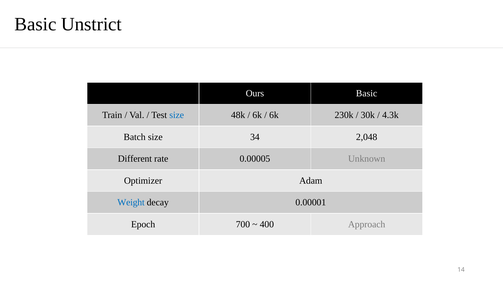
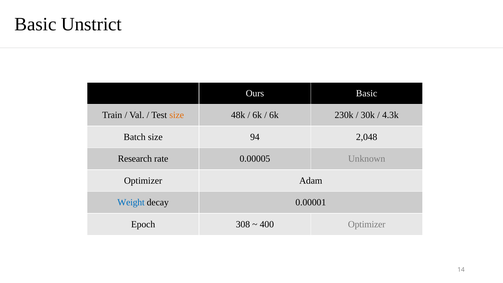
size colour: blue -> orange (177, 115)
34: 34 -> 94 (255, 137)
Different: Different -> Research (135, 159)
700: 700 -> 308 (243, 224)
400 Approach: Approach -> Optimizer (367, 224)
